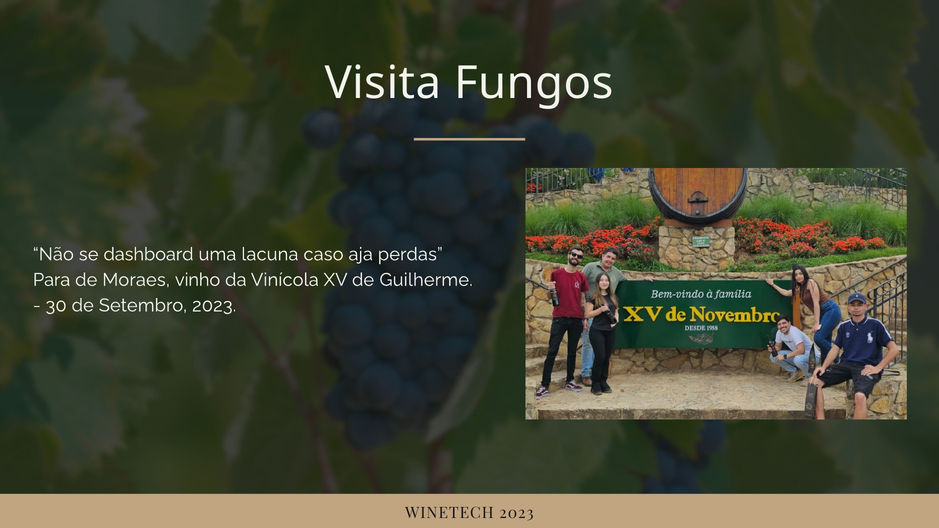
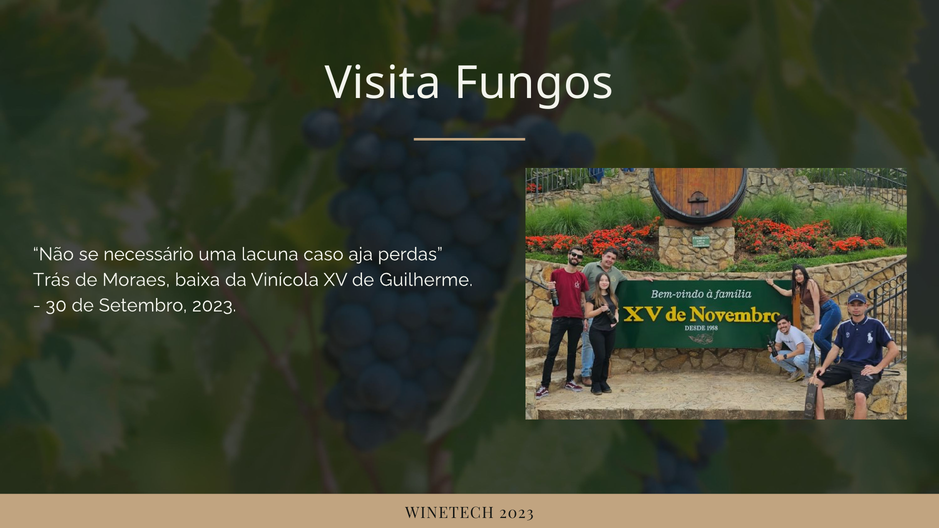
dashboard: dashboard -> necessário (149, 254)
Para: Para -> Trás (51, 280)
vinho: vinho -> baixa (197, 280)
